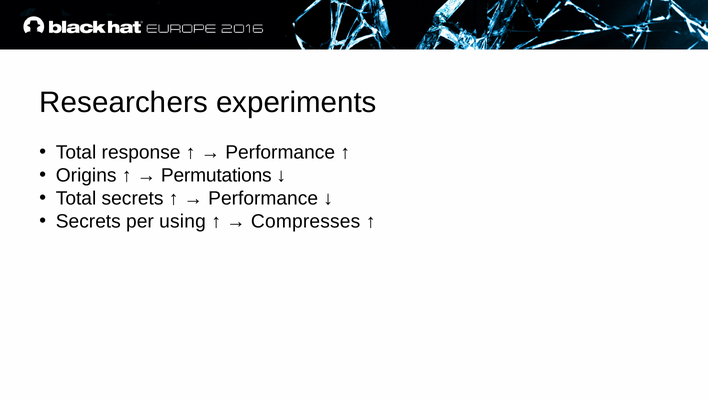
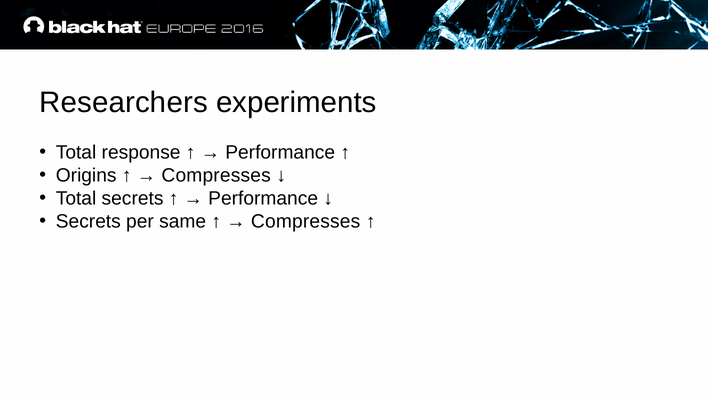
Permutations: Permutations -> Compresses (216, 175)
using: using -> same (183, 221)
